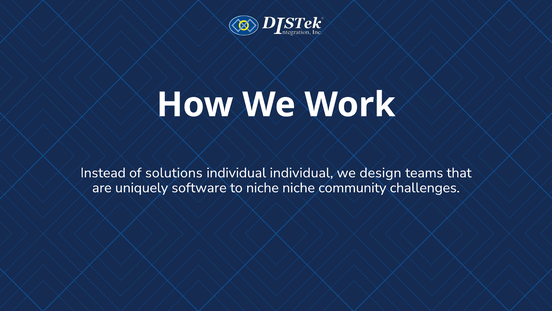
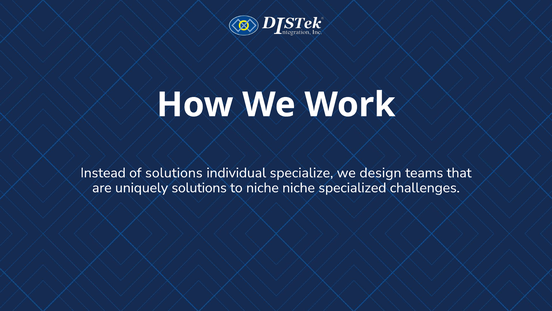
individual individual: individual -> specialize (301, 173)
uniquely software: software -> solutions (199, 187)
community: community -> specialized (352, 187)
